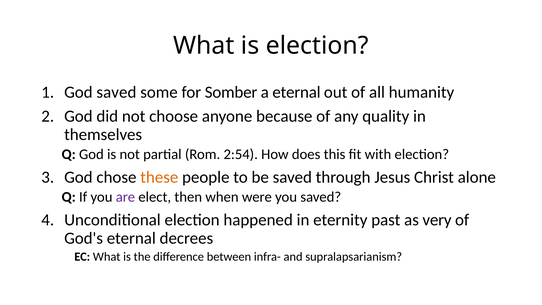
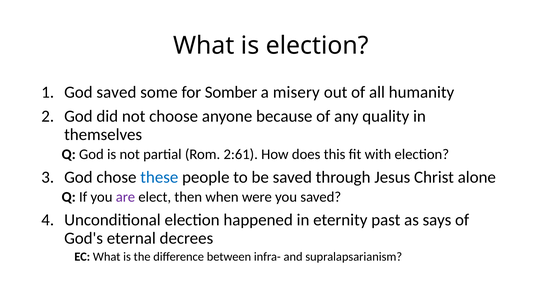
a eternal: eternal -> misery (296, 92)
2:54: 2:54 -> 2:61 (241, 154)
these colour: orange -> blue (159, 177)
very: very -> says (437, 220)
